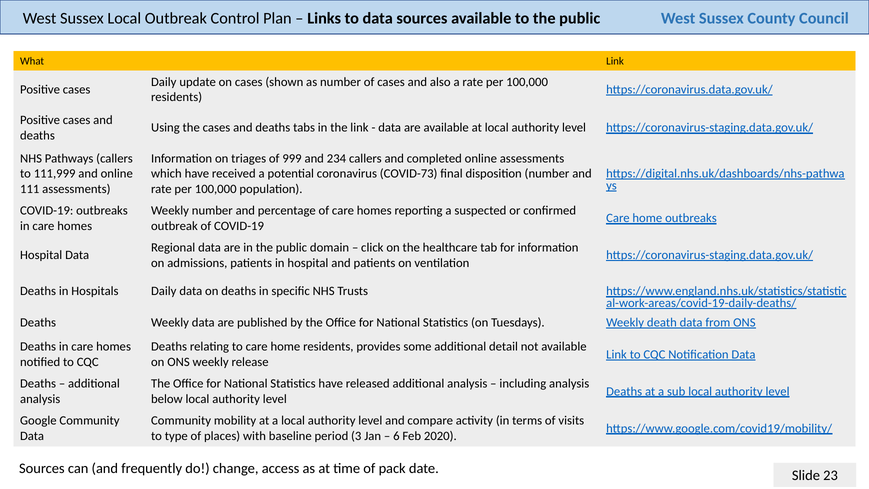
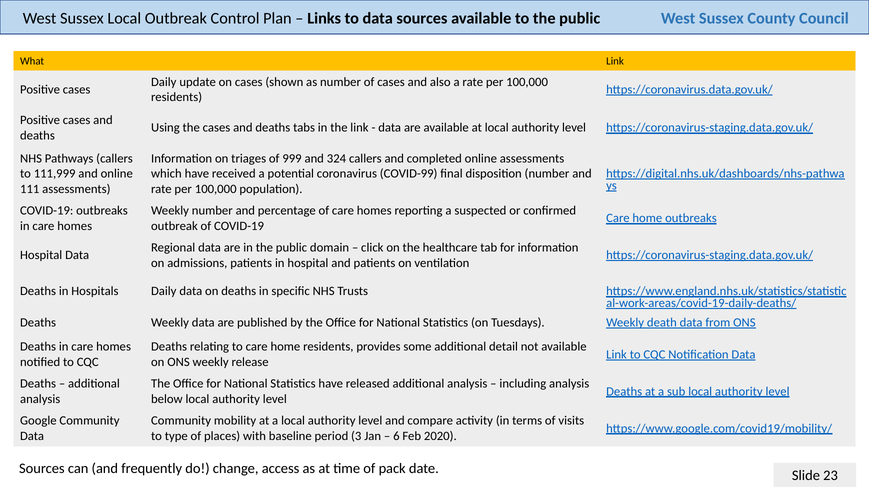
234: 234 -> 324 (336, 158)
COVID-73: COVID-73 -> COVID-99 (409, 174)
